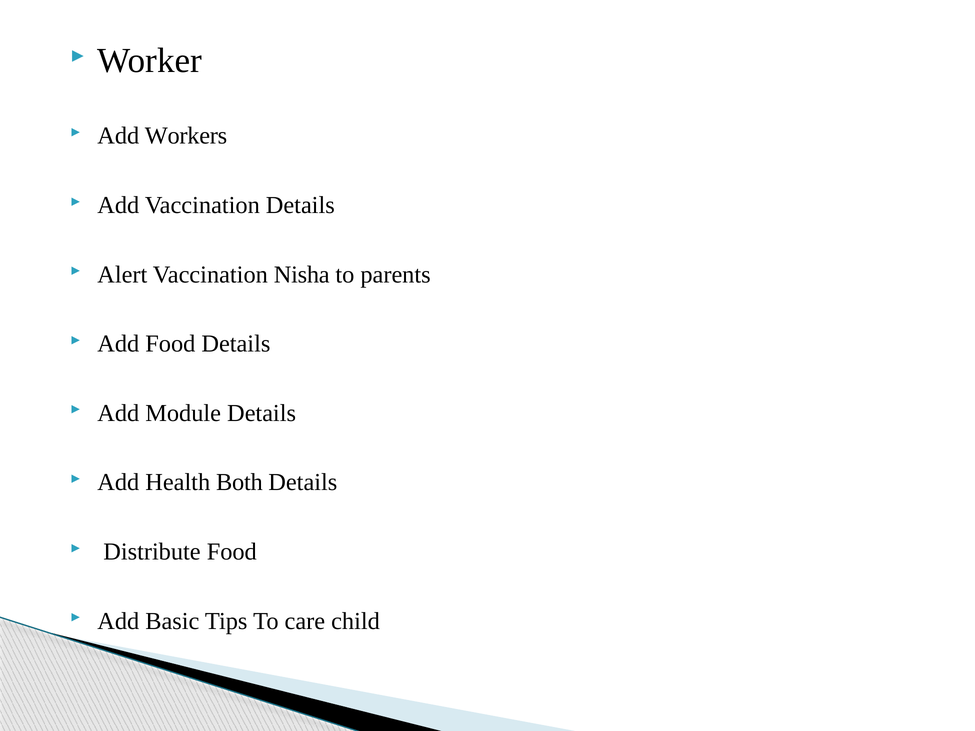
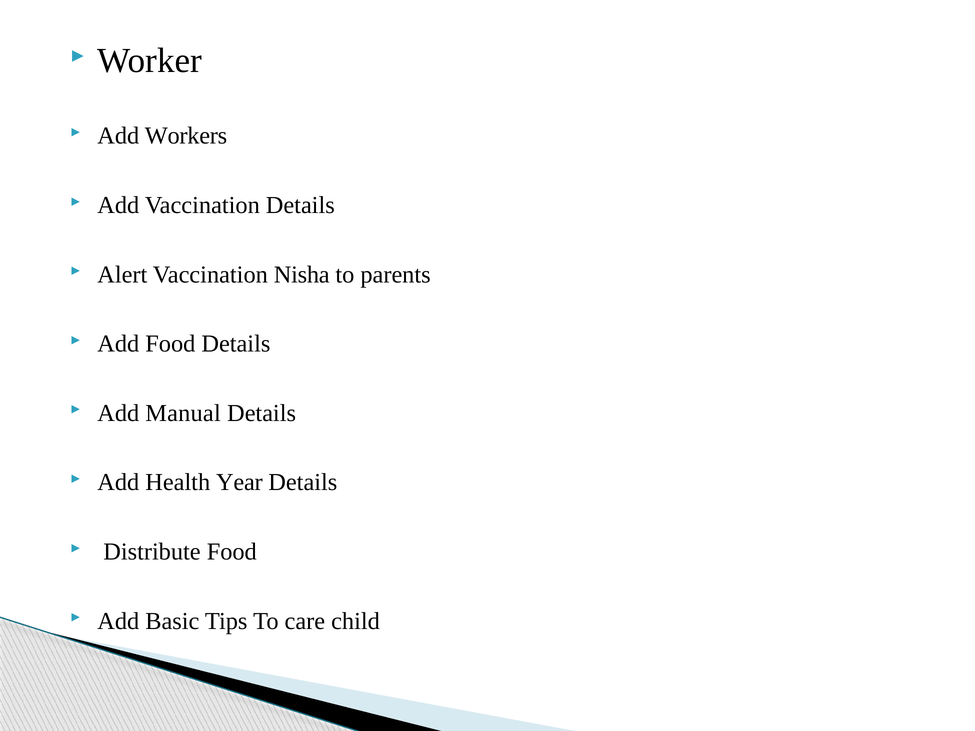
Module: Module -> Manual (183, 413)
Both: Both -> Year (239, 483)
